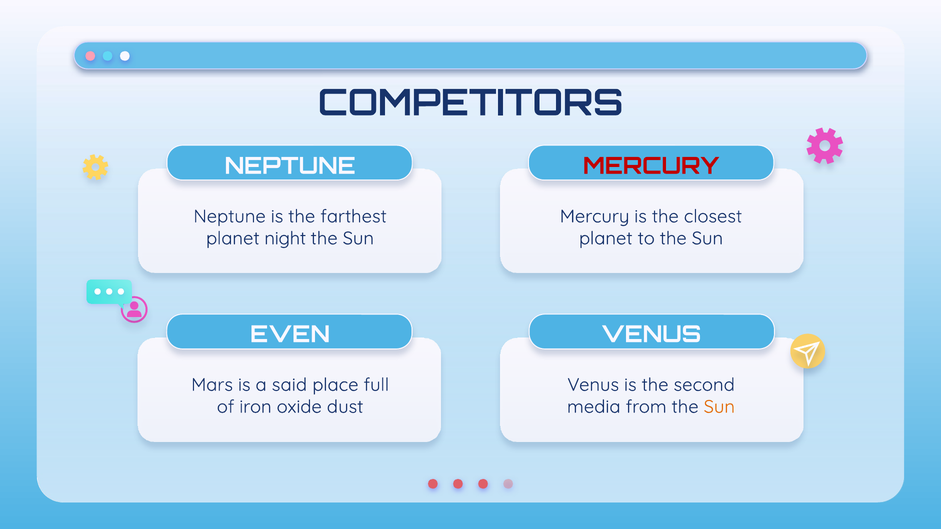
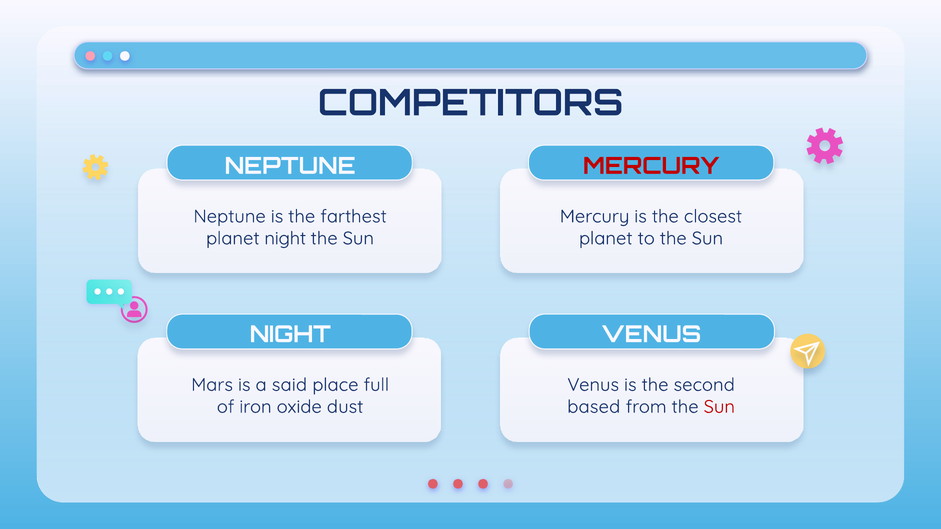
EVEN: EVEN -> NIGHT (290, 335)
media: media -> based (594, 407)
Sun colour: orange -> red (719, 407)
